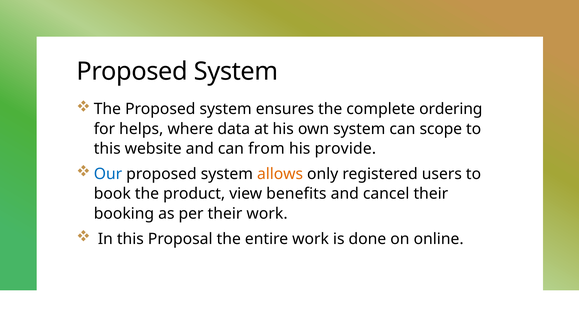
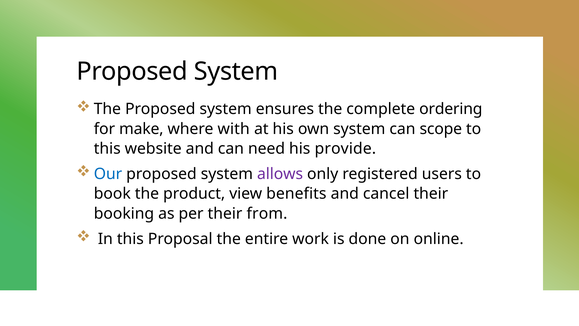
helps: helps -> make (141, 129)
data: data -> with (234, 129)
from: from -> need (267, 149)
allows colour: orange -> purple (280, 174)
their work: work -> from (267, 213)
